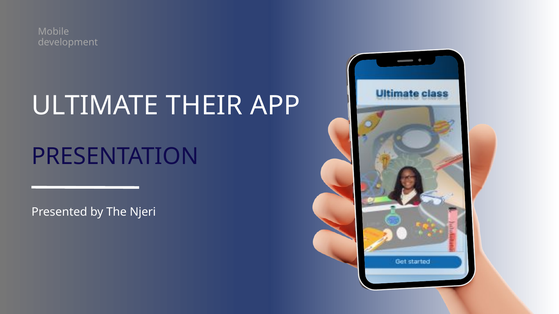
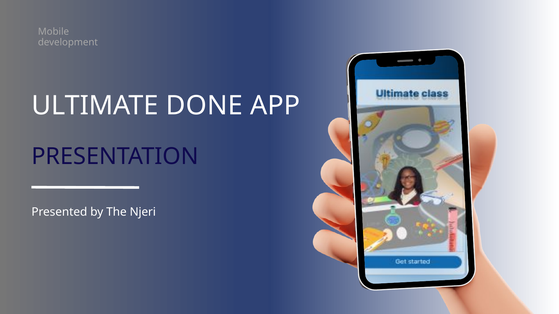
THEIR: THEIR -> DONE (204, 106)
